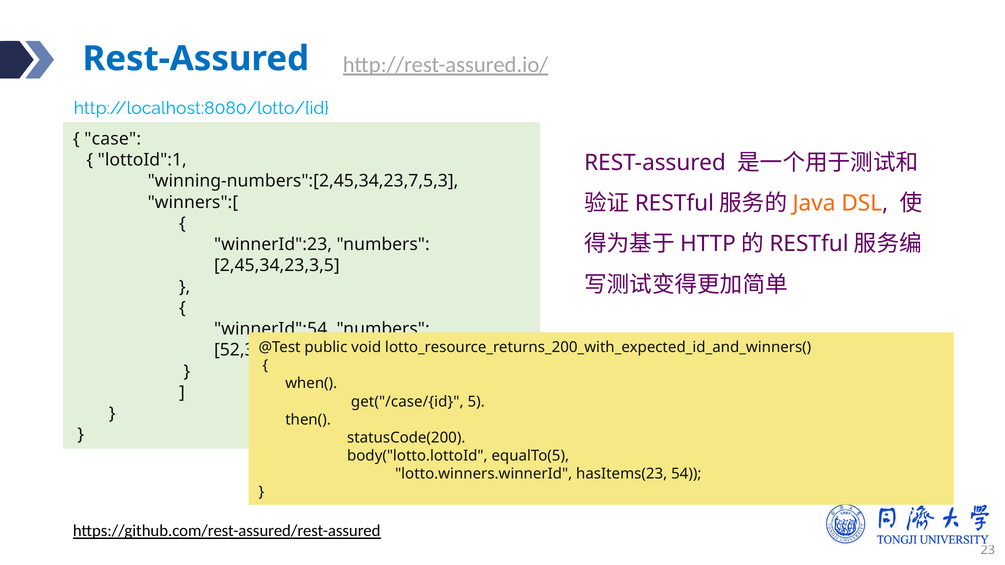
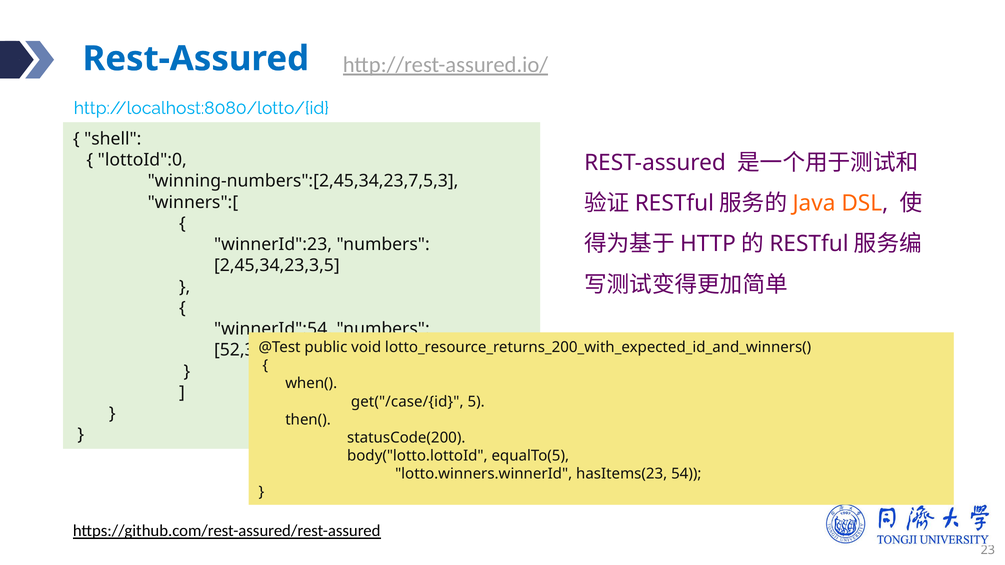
case: case -> shell (113, 139)
lottoId":1: lottoId":1 -> lottoId":0 (142, 160)
